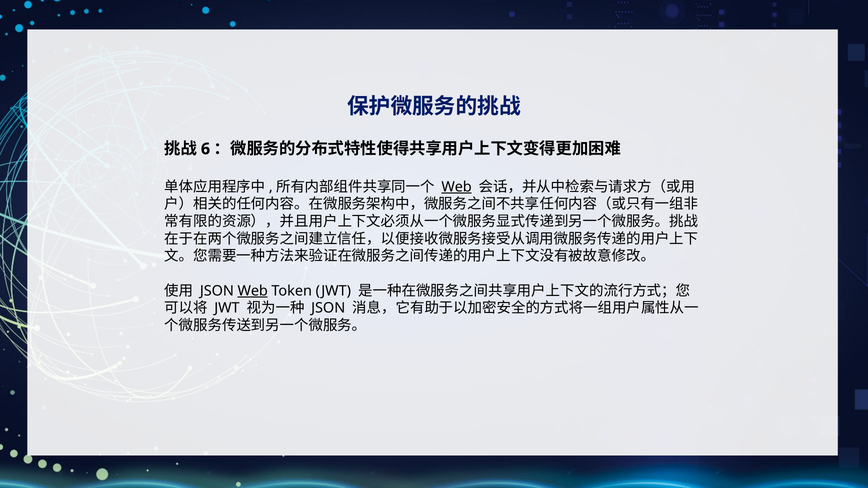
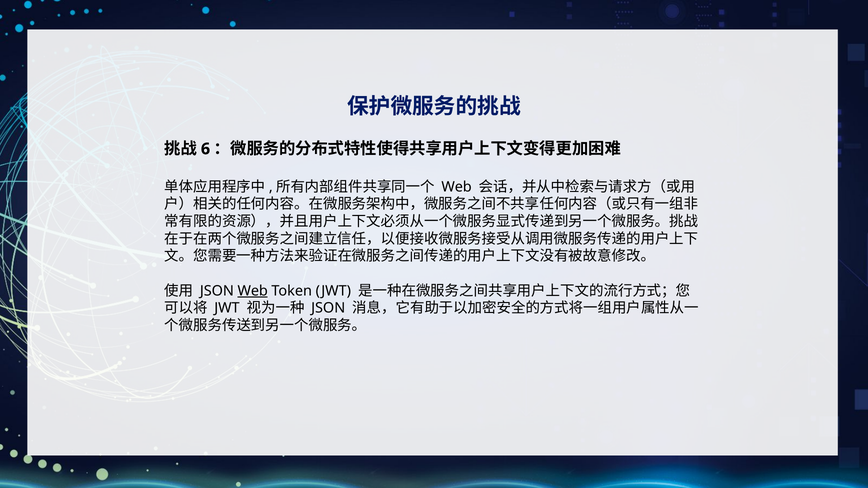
Web underline: present -> none (457, 187)
